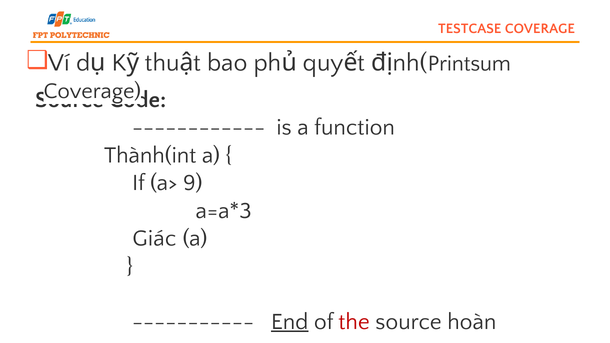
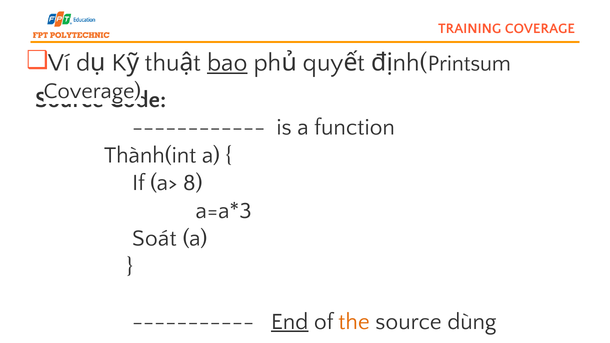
TESTCASE: TESTCASE -> TRAINING (470, 28)
bao underline: none -> present (227, 63)
9: 9 -> 8 (193, 183)
Giác: Giác -> Soát (154, 238)
the colour: red -> orange (354, 322)
hoàn: hoàn -> dùng (472, 322)
